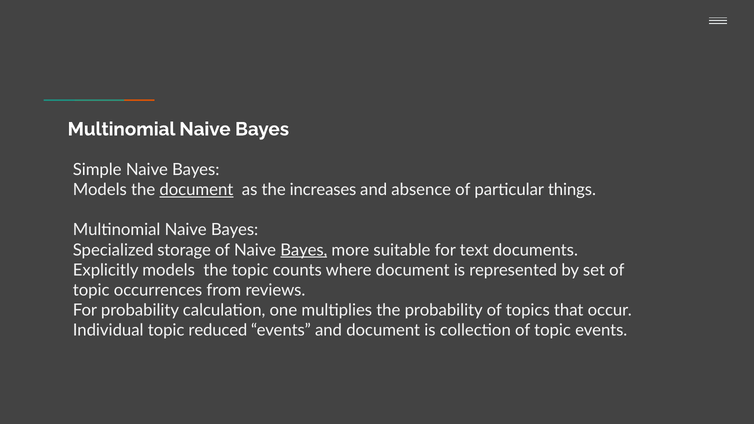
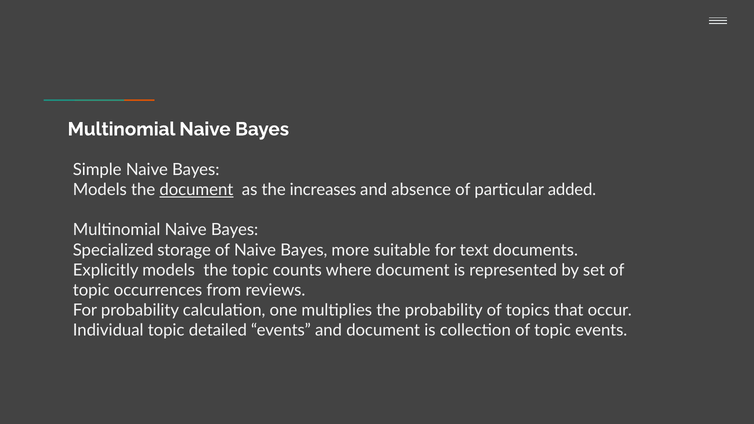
things: things -> added (572, 190)
Bayes underline: present -> none (304, 250)
reduced: reduced -> detailed (218, 330)
